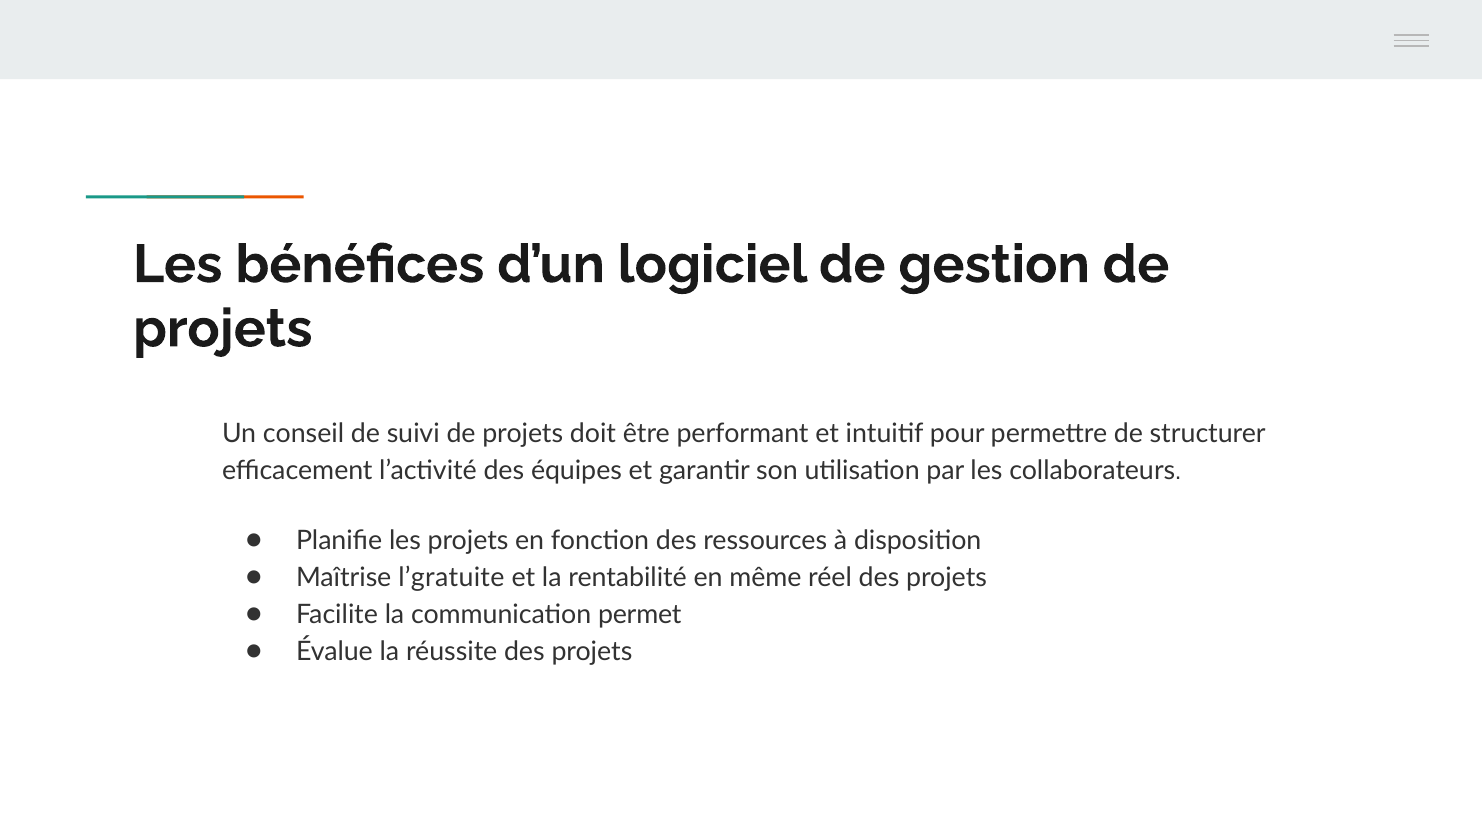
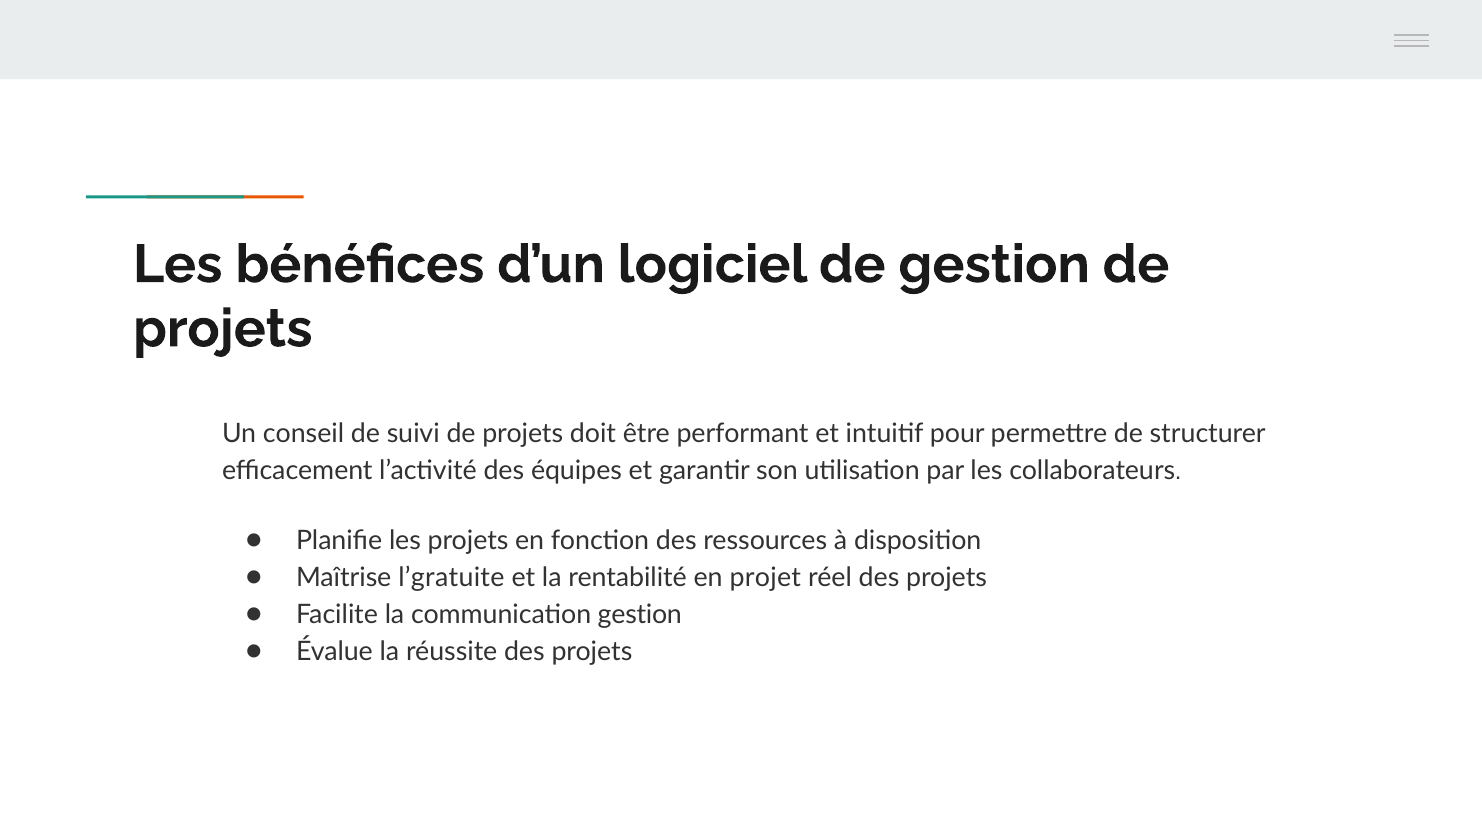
même: même -> projet (765, 577)
communication permet: permet -> gestion (640, 614)
